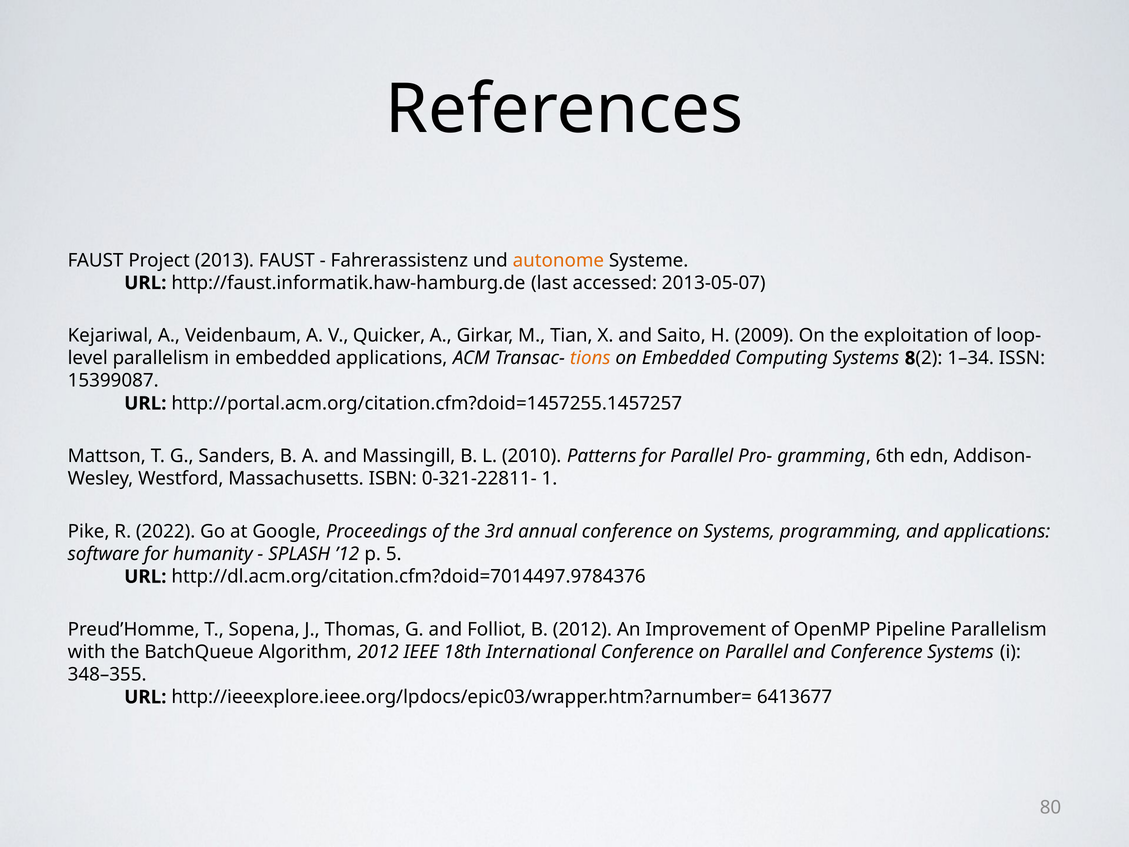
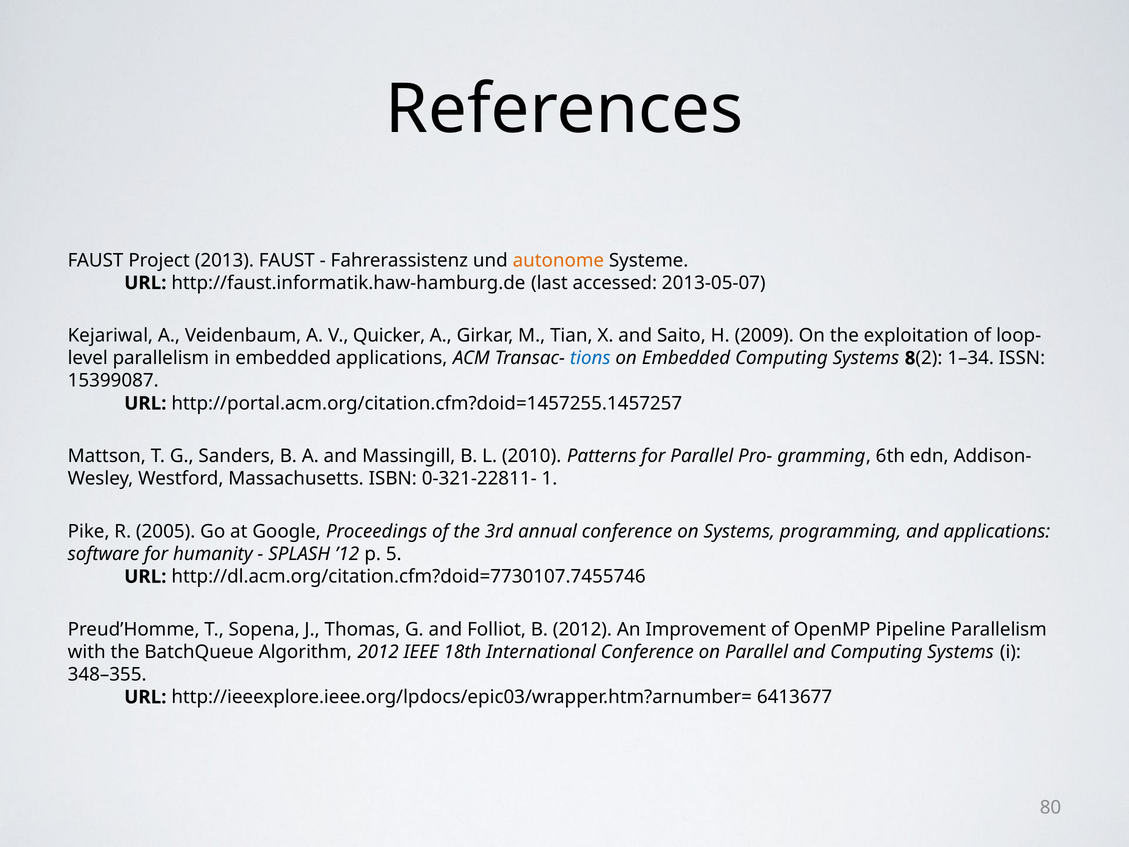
tions colour: orange -> blue (590, 358)
2022: 2022 -> 2005 (166, 531)
http://dl.acm.org/citation.cfm?doid=7014497.9784376: http://dl.acm.org/citation.cfm?doid=7014497.9784376 -> http://dl.acm.org/citation.cfm?doid=7730107.7455746 (409, 576)
and Conference: Conference -> Computing (876, 652)
